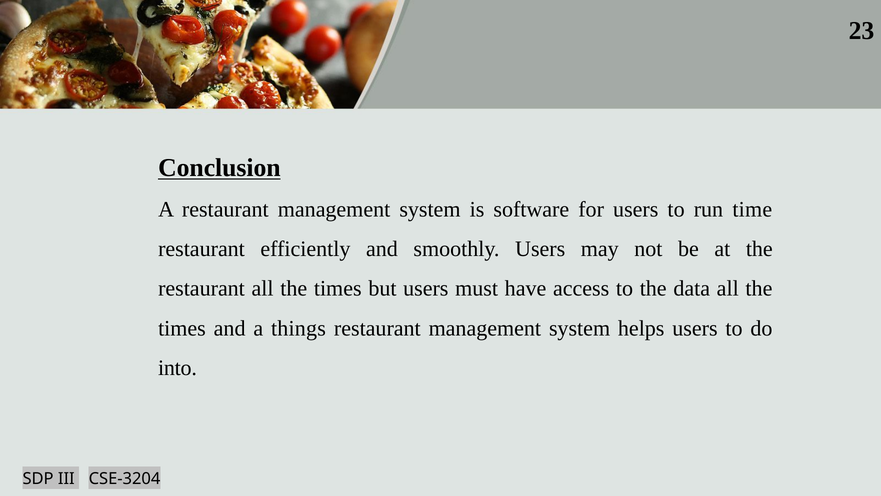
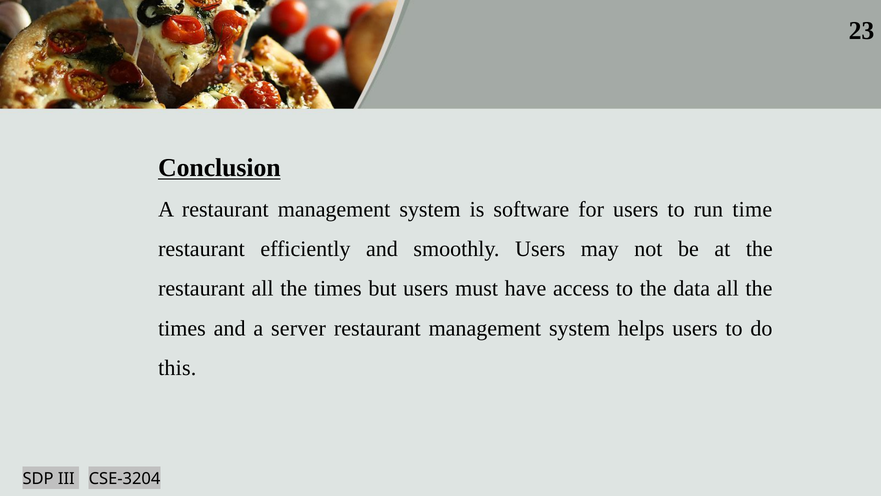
things: things -> server (298, 328)
into: into -> this (177, 368)
